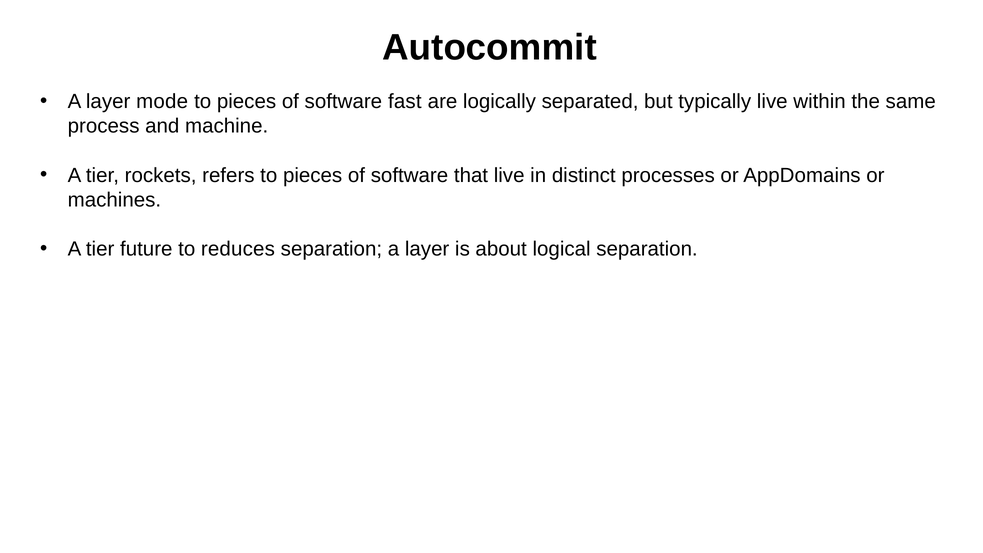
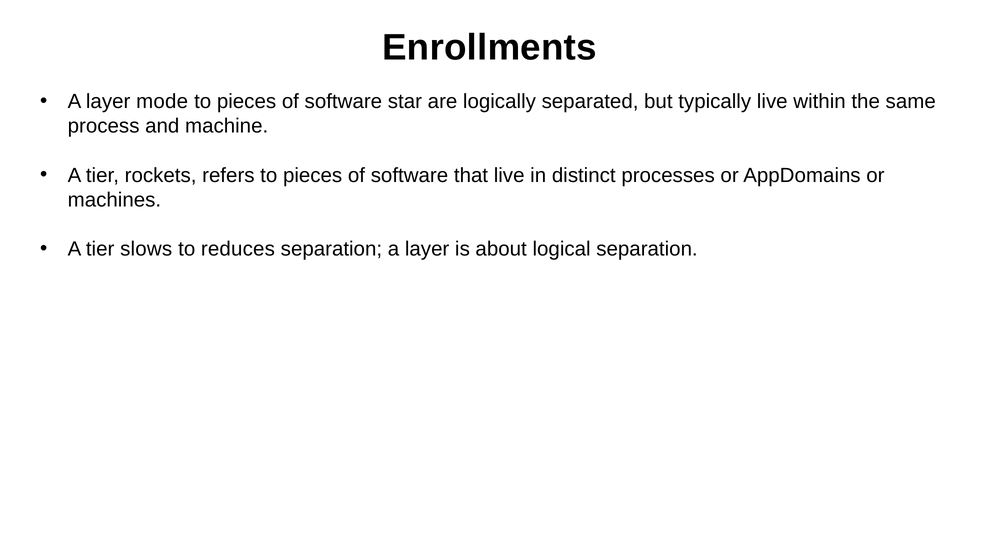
Autocommit: Autocommit -> Enrollments (489, 48)
fast: fast -> star (405, 102)
future: future -> slows (146, 249)
